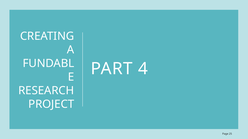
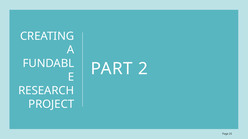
4: 4 -> 2 (143, 69)
